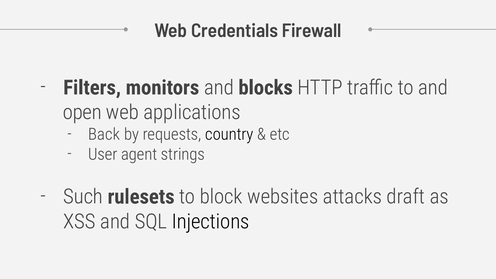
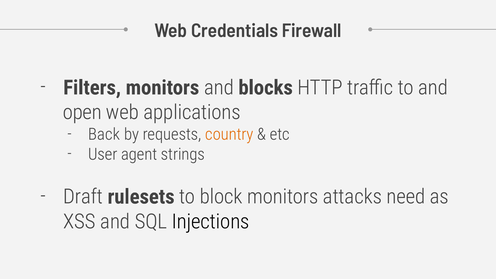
country colour: black -> orange (229, 135)
Such: Such -> Draft (83, 197)
block websites: websites -> monitors (283, 197)
draft: draft -> need (406, 197)
